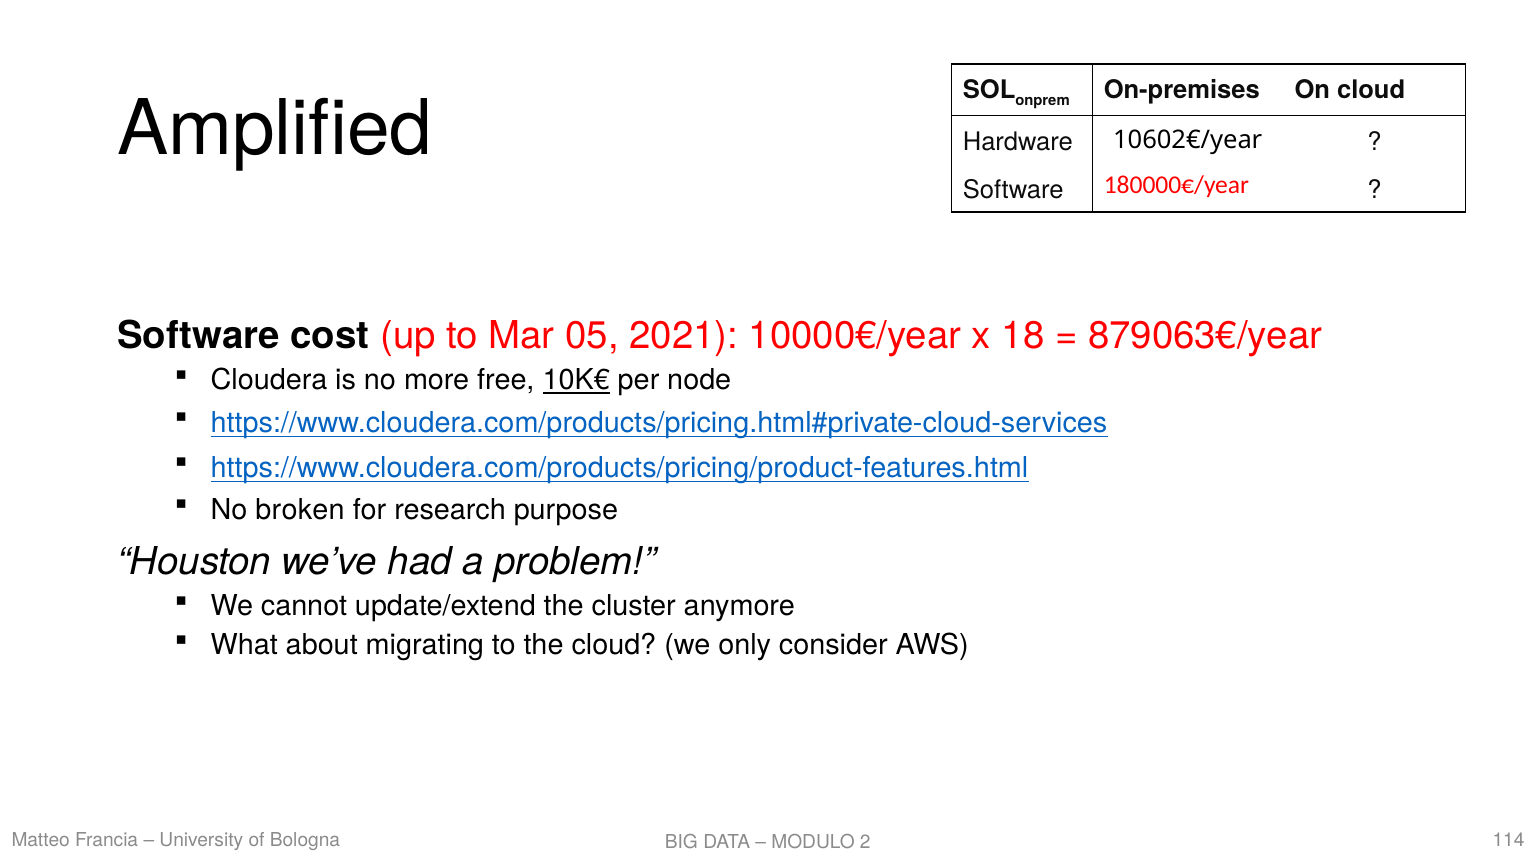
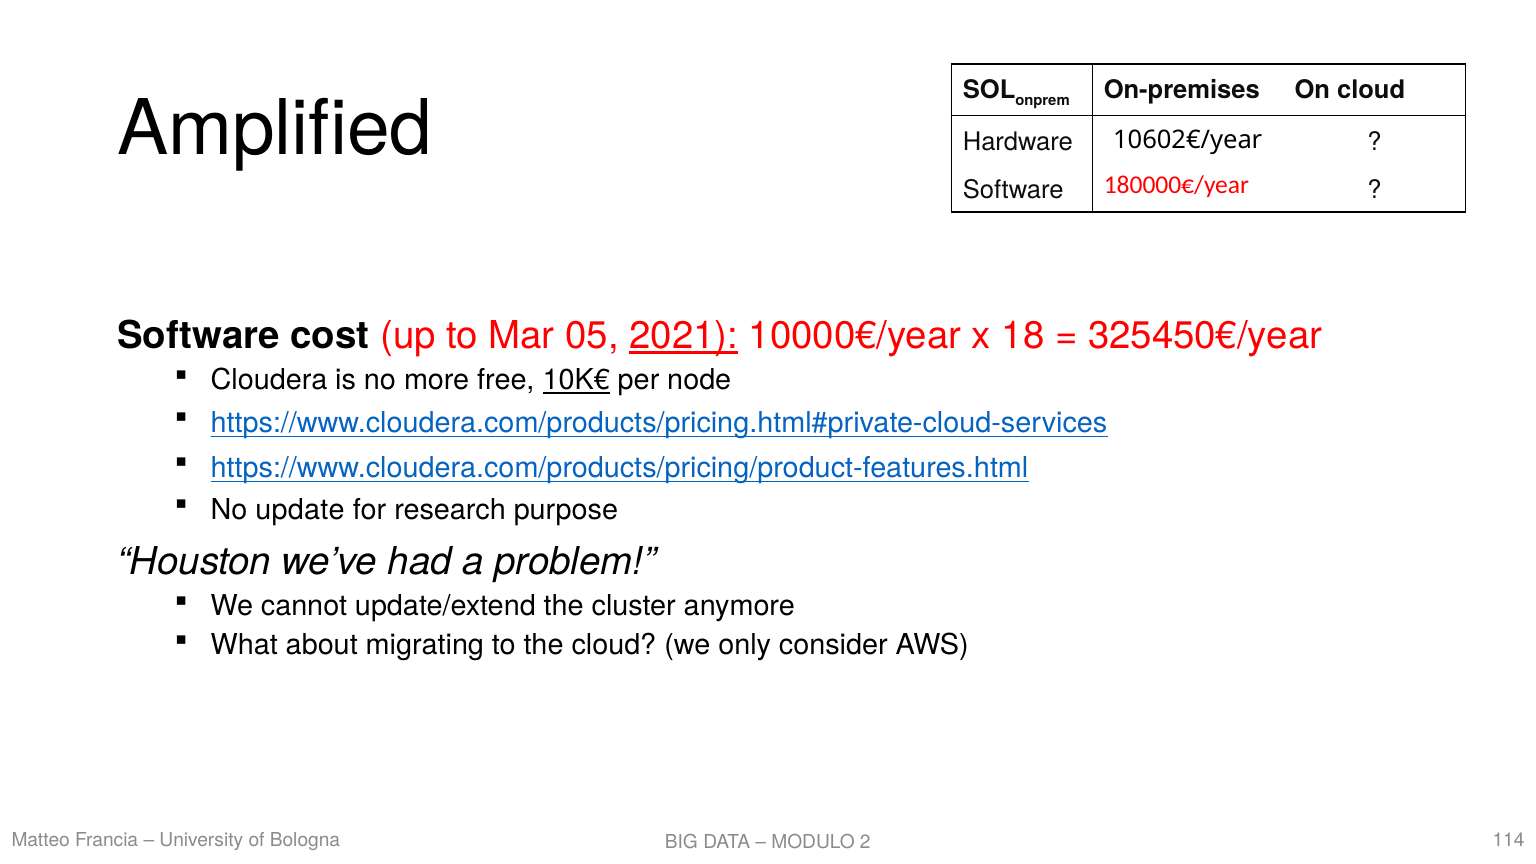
2021 underline: none -> present (684, 336)
879063€/year: 879063€/year -> 325450€/year (1205, 336)
broken: broken -> update (300, 510)
